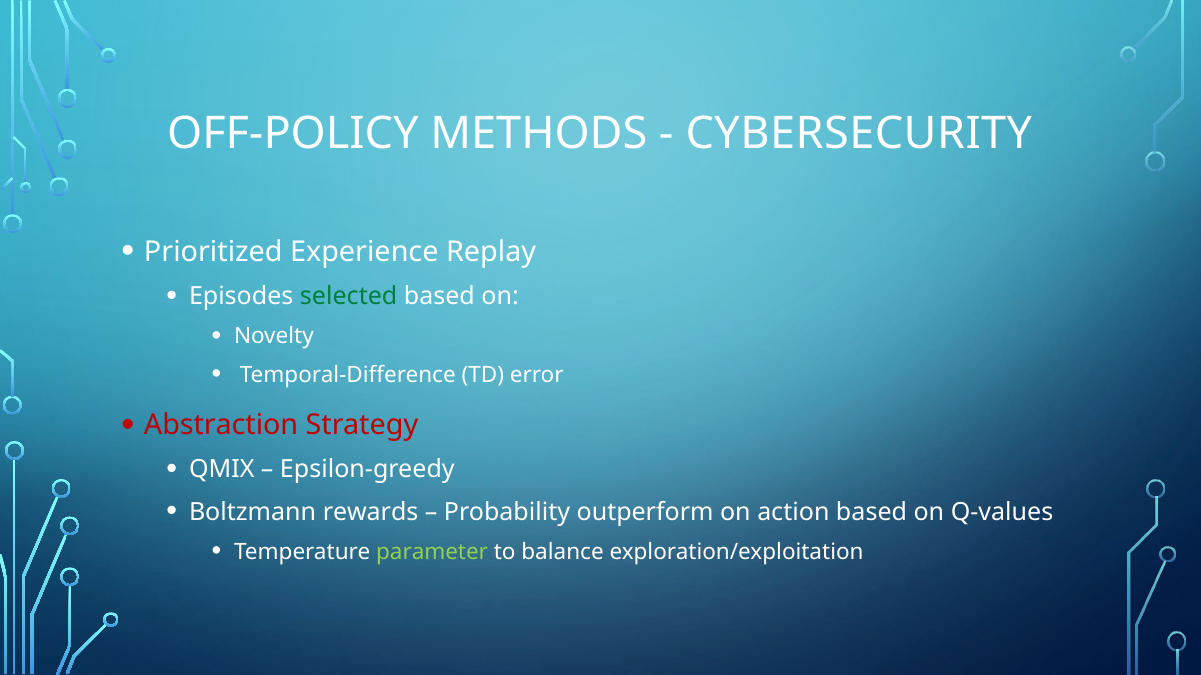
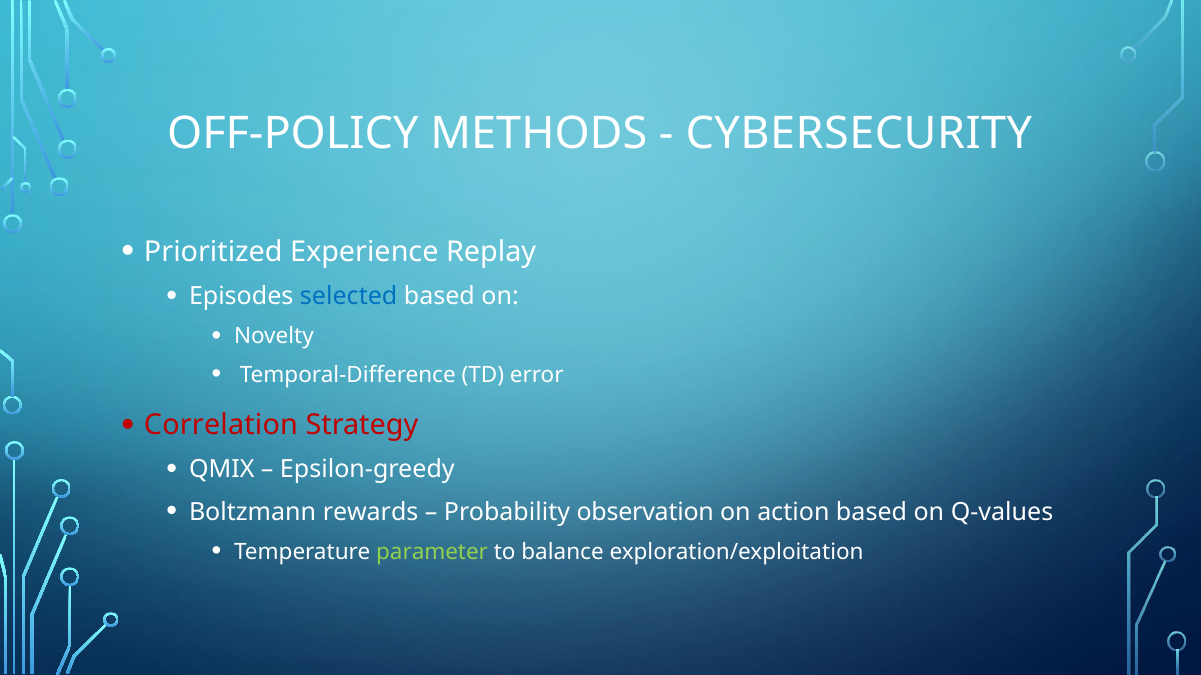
selected colour: green -> blue (349, 296)
Abstraction: Abstraction -> Correlation (221, 426)
outperform: outperform -> observation (645, 512)
